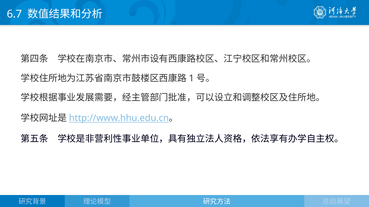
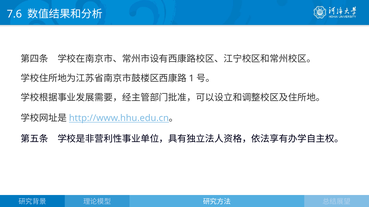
6.7: 6.7 -> 7.6 (14, 14)
